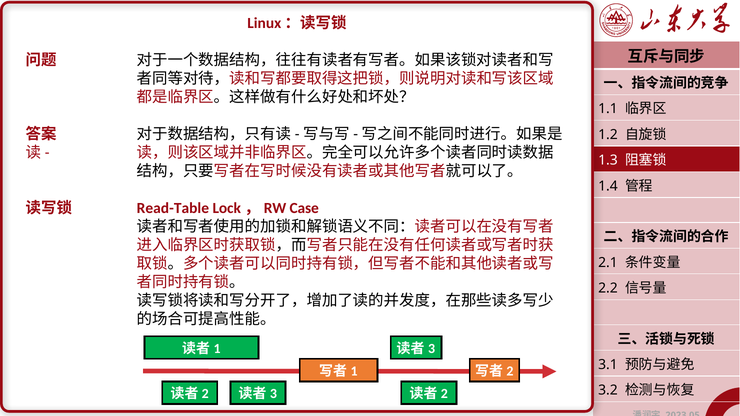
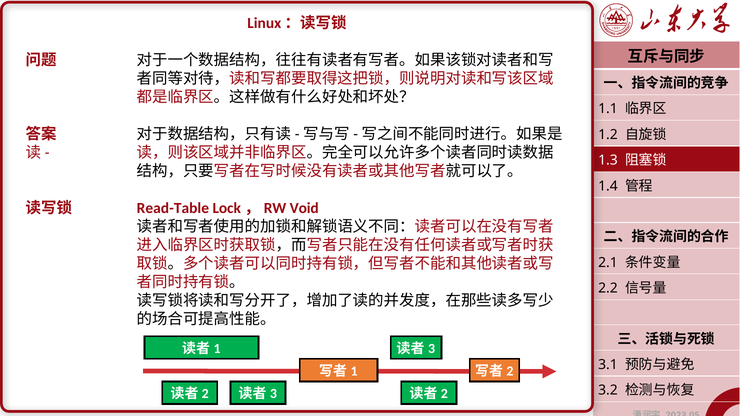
Case: Case -> Void (304, 208)
